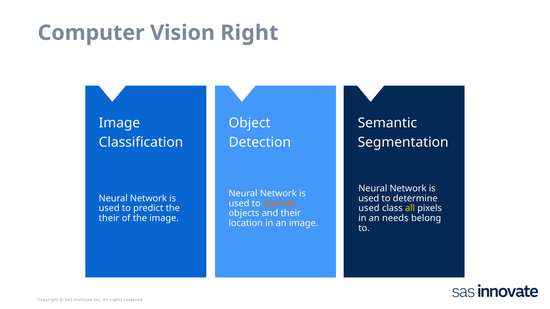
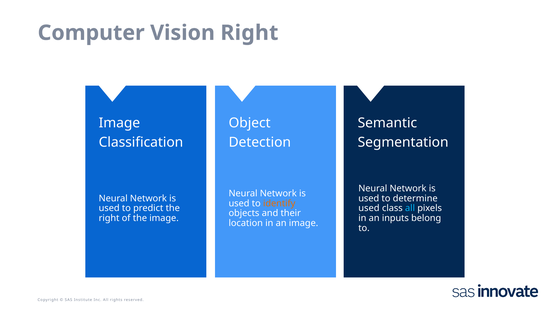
all colour: yellow -> light blue (410, 208)
their: their -> right (109, 218)
needs: needs -> inputs (395, 218)
